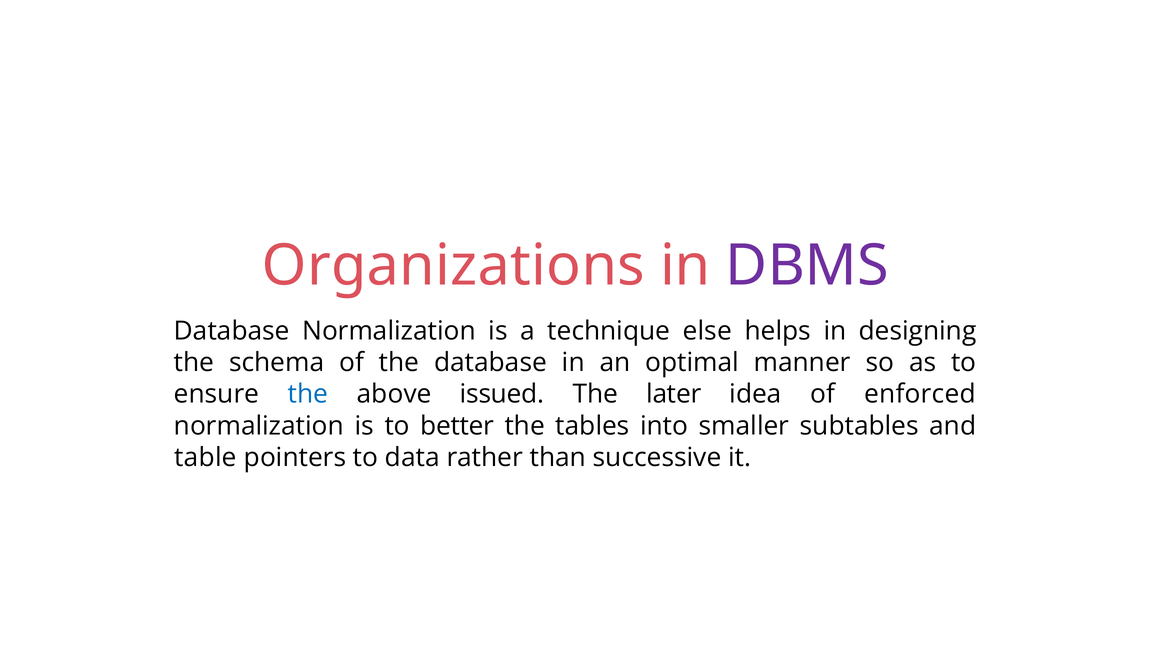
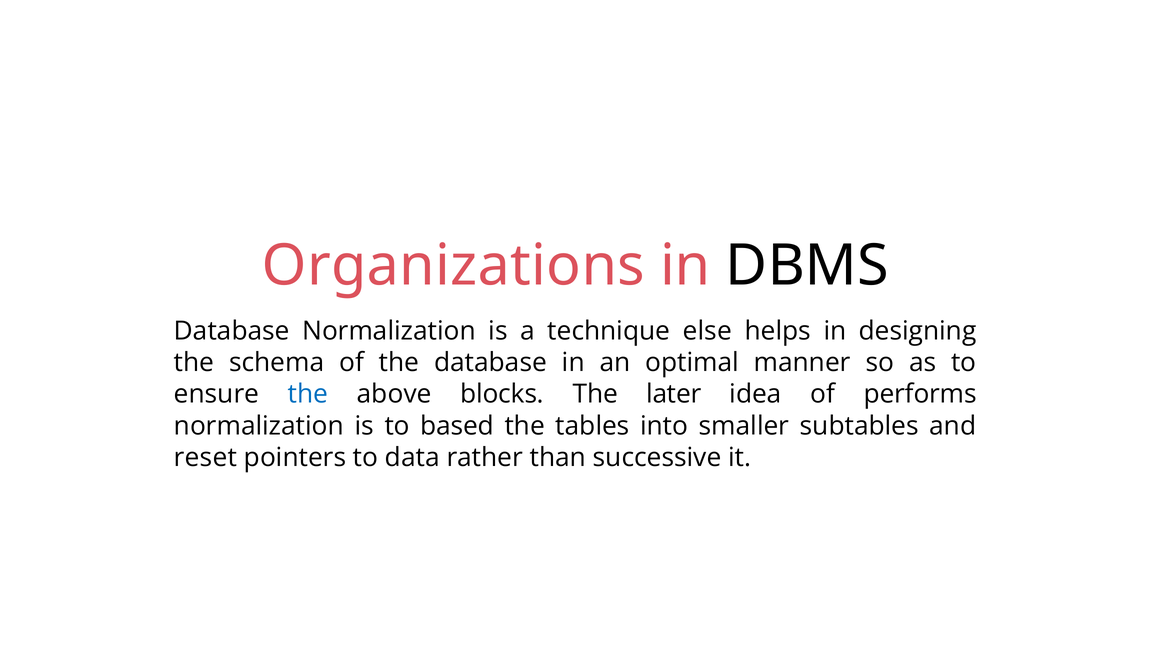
DBMS colour: purple -> black (807, 266)
issued: issued -> blocks (502, 395)
enforced: enforced -> performs (920, 395)
better: better -> based (457, 426)
table: table -> reset (205, 458)
